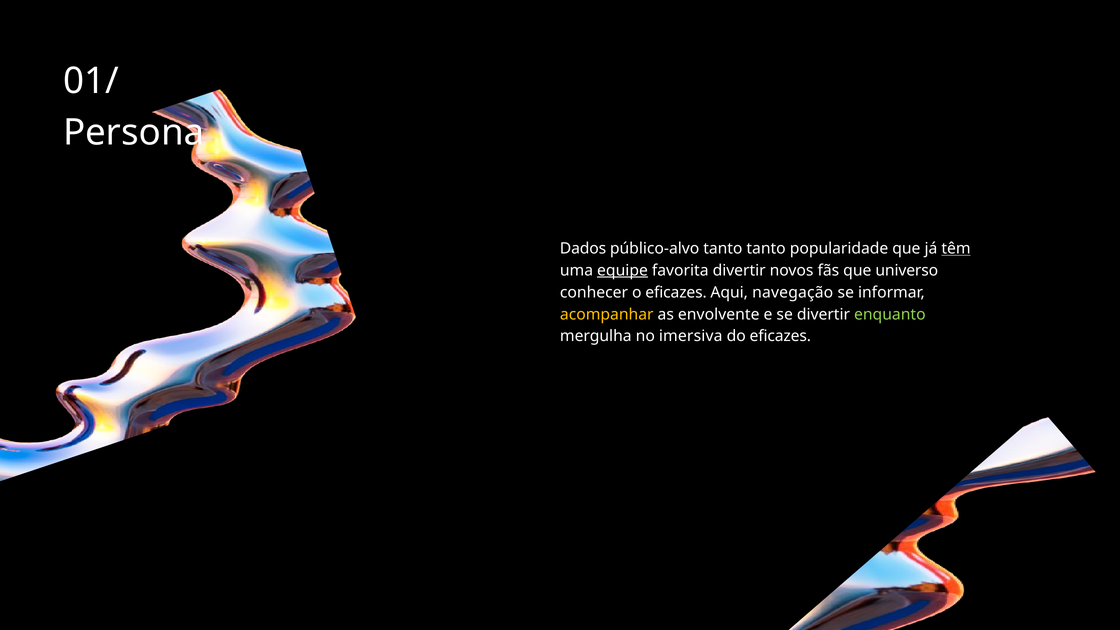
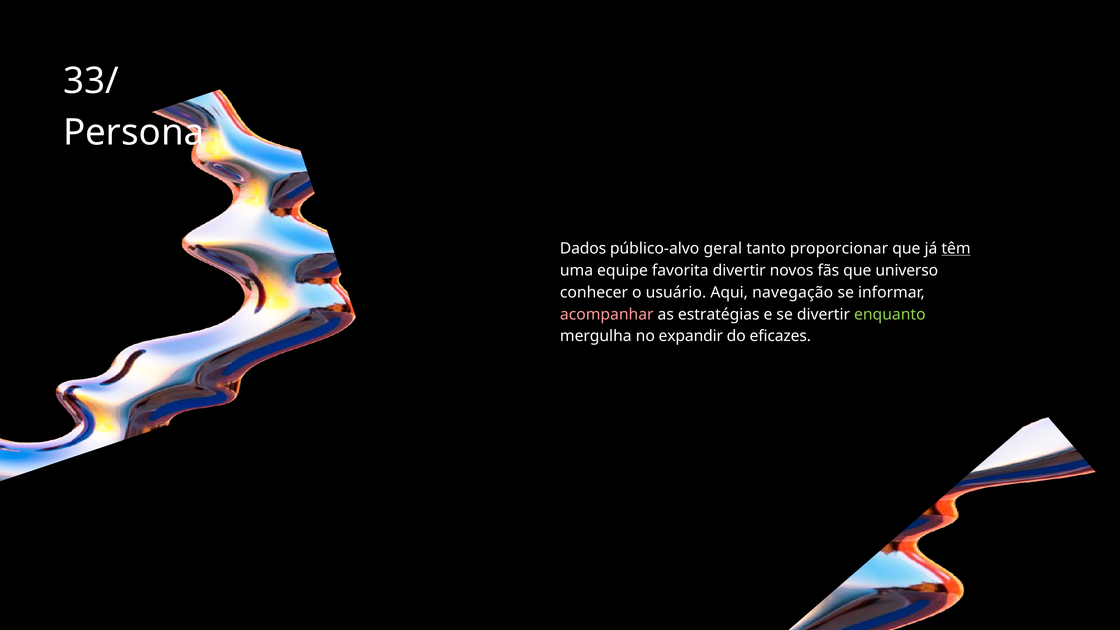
01/: 01/ -> 33/ (91, 81)
público-alvo tanto: tanto -> geral (723, 249)
popularidade: popularidade -> proporcionar (839, 249)
equipe underline: present -> none (623, 270)
o eficazes: eficazes -> usuário (676, 292)
acompanhar colour: yellow -> pink (607, 314)
envolvente: envolvente -> estratégias (719, 314)
imersiva: imersiva -> expandir (691, 336)
